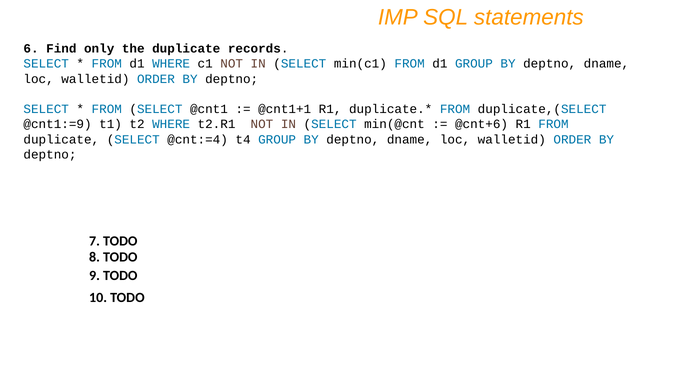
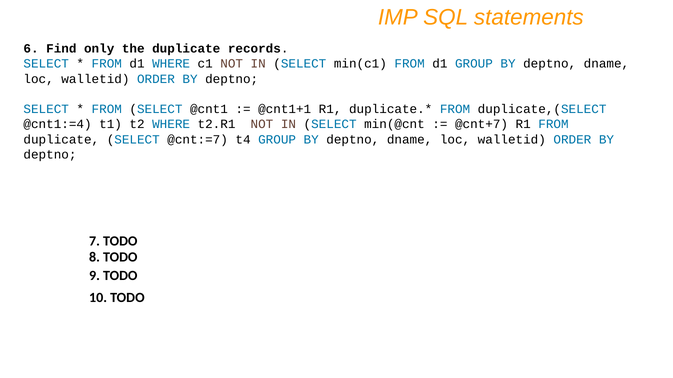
@cnt1:=9: @cnt1:=9 -> @cnt1:=4 (58, 124)
@cnt+6: @cnt+6 -> @cnt+7 (482, 124)
@cnt:=4: @cnt:=4 -> @cnt:=7 (198, 140)
